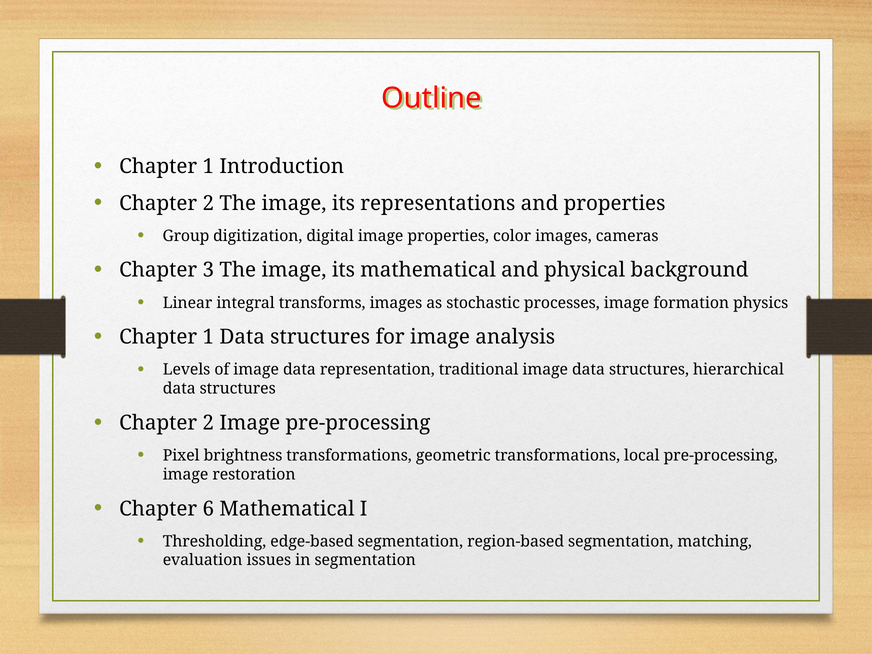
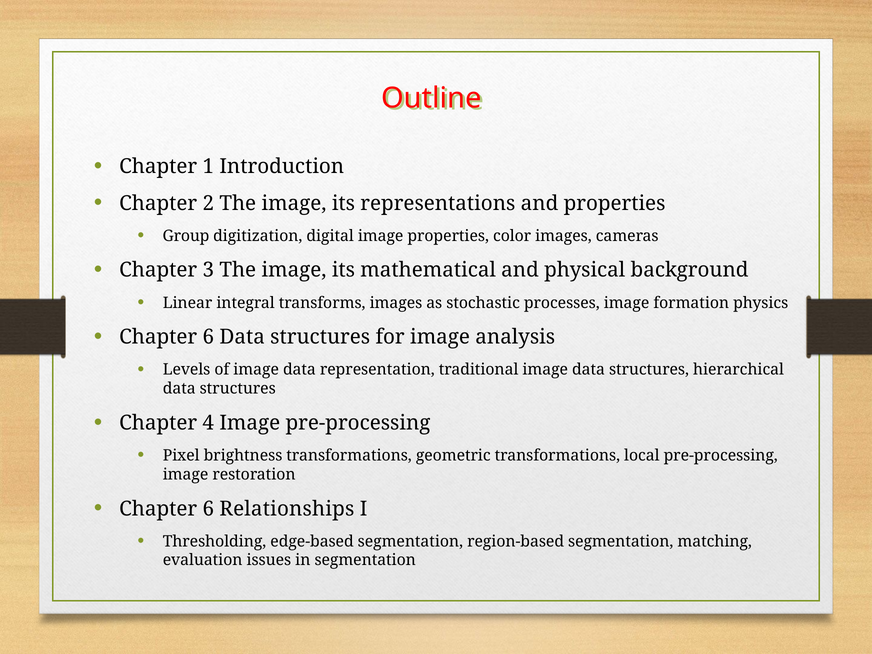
1: 1 -> 6 (208, 337)
2: 2 -> 4 (208, 423)
6 Mathematical: Mathematical -> Relationships (287, 509)
